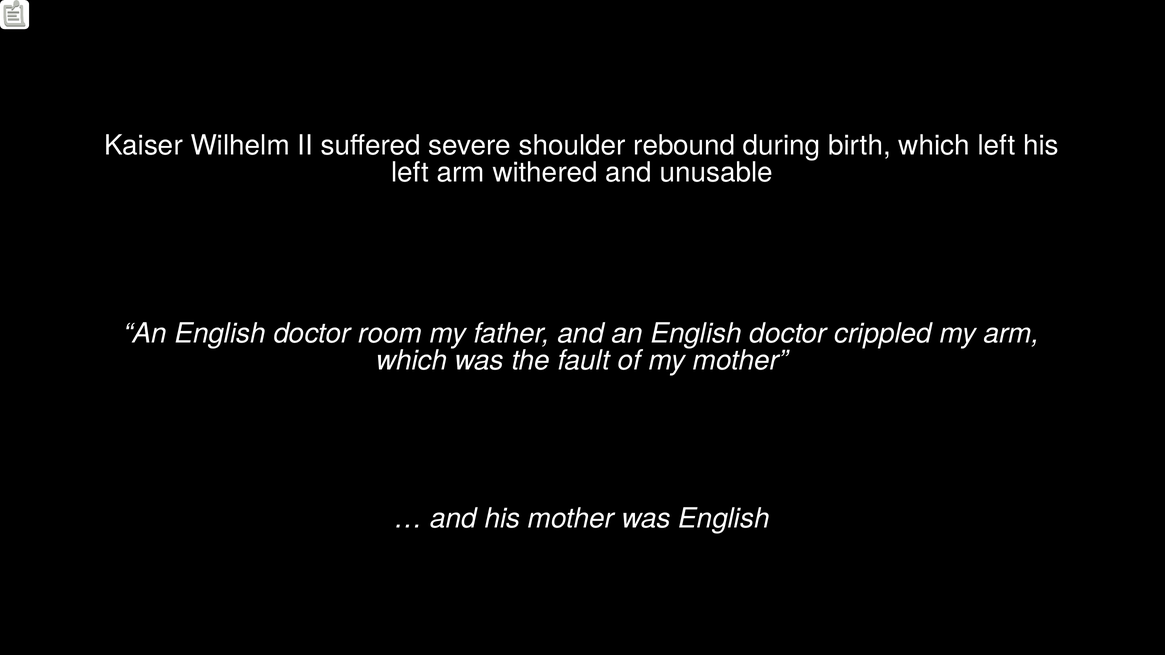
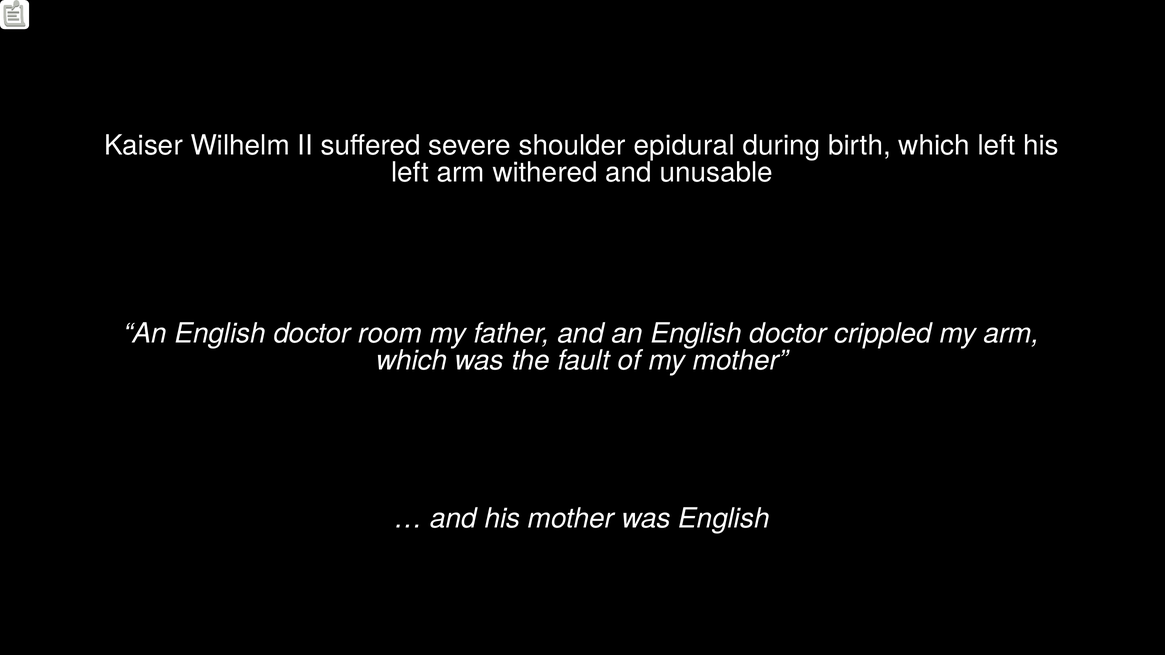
rebound: rebound -> epidural (684, 146)
